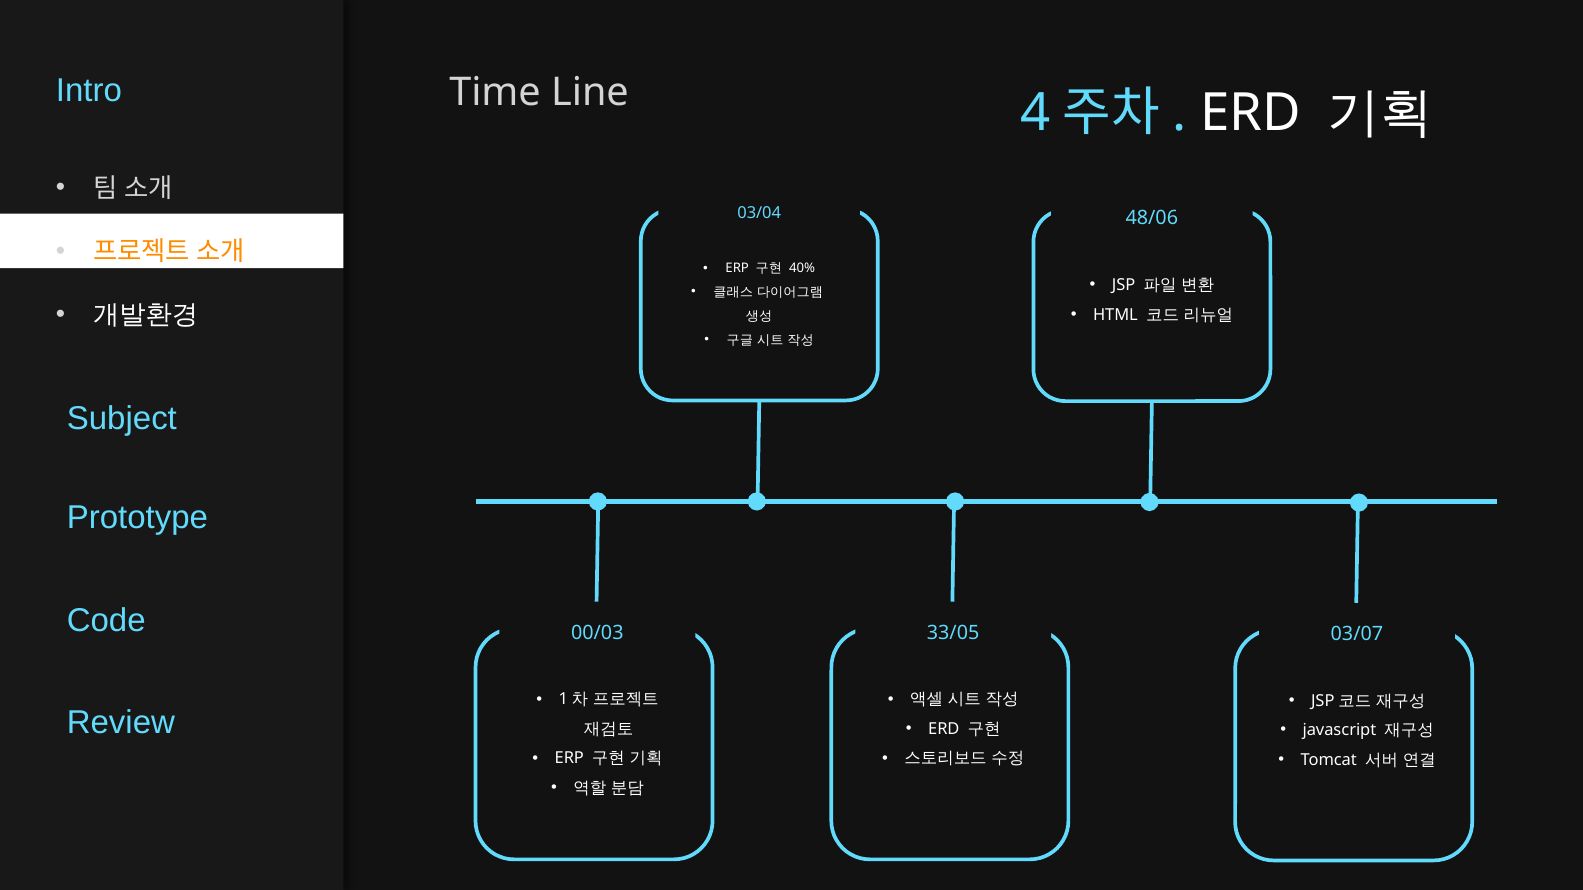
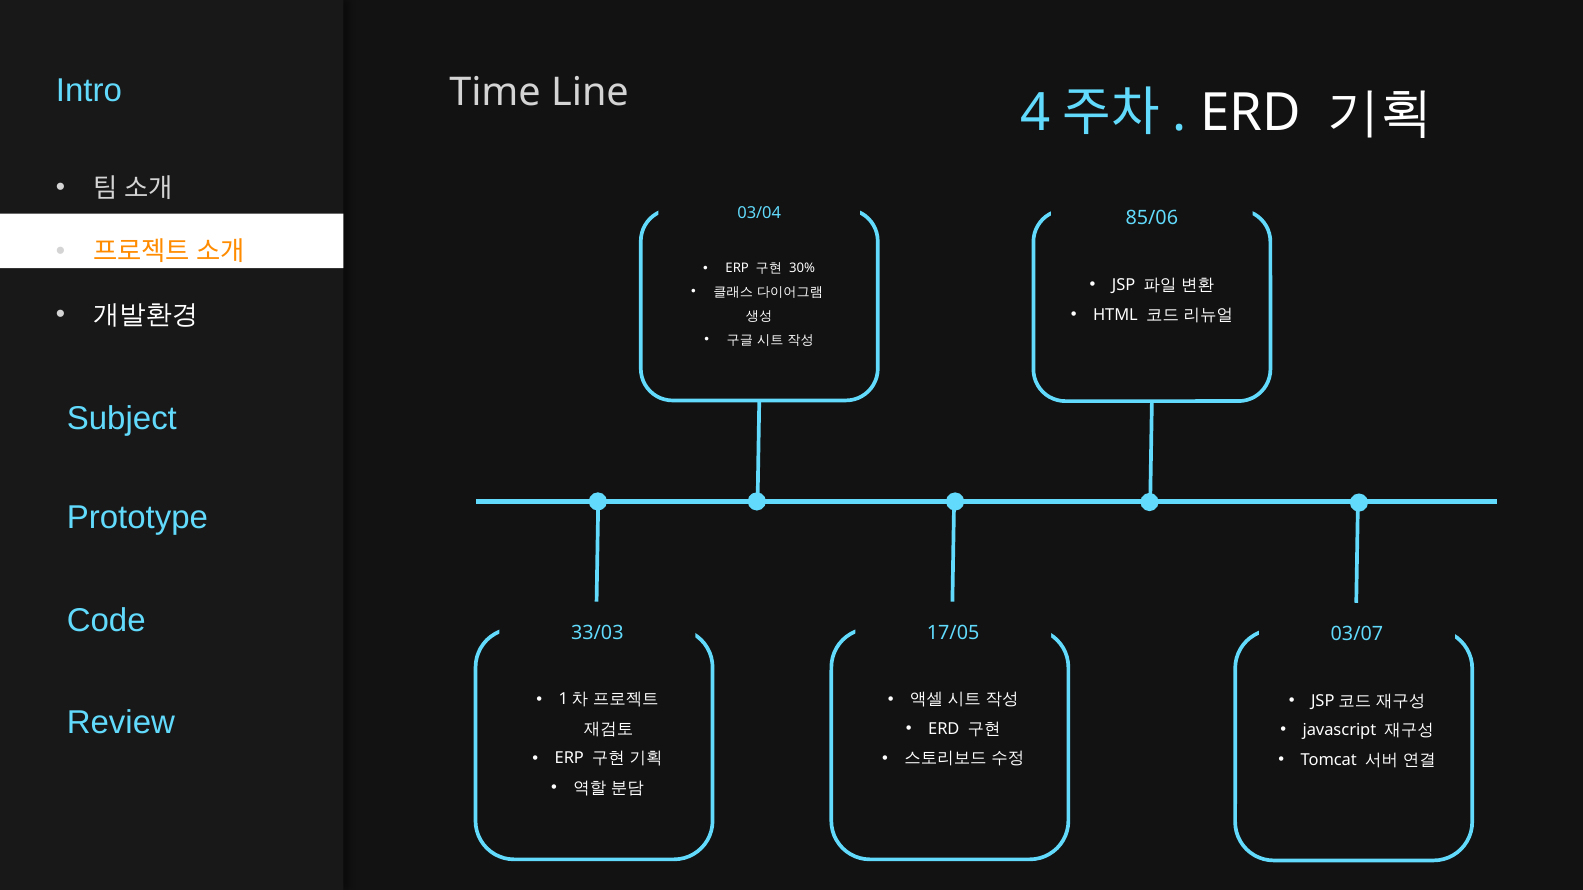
48/06: 48/06 -> 85/06 (1152, 218)
40%: 40% -> 30% (802, 269)
00/03: 00/03 -> 33/03 (597, 633)
33/05: 33/05 -> 17/05 (953, 633)
